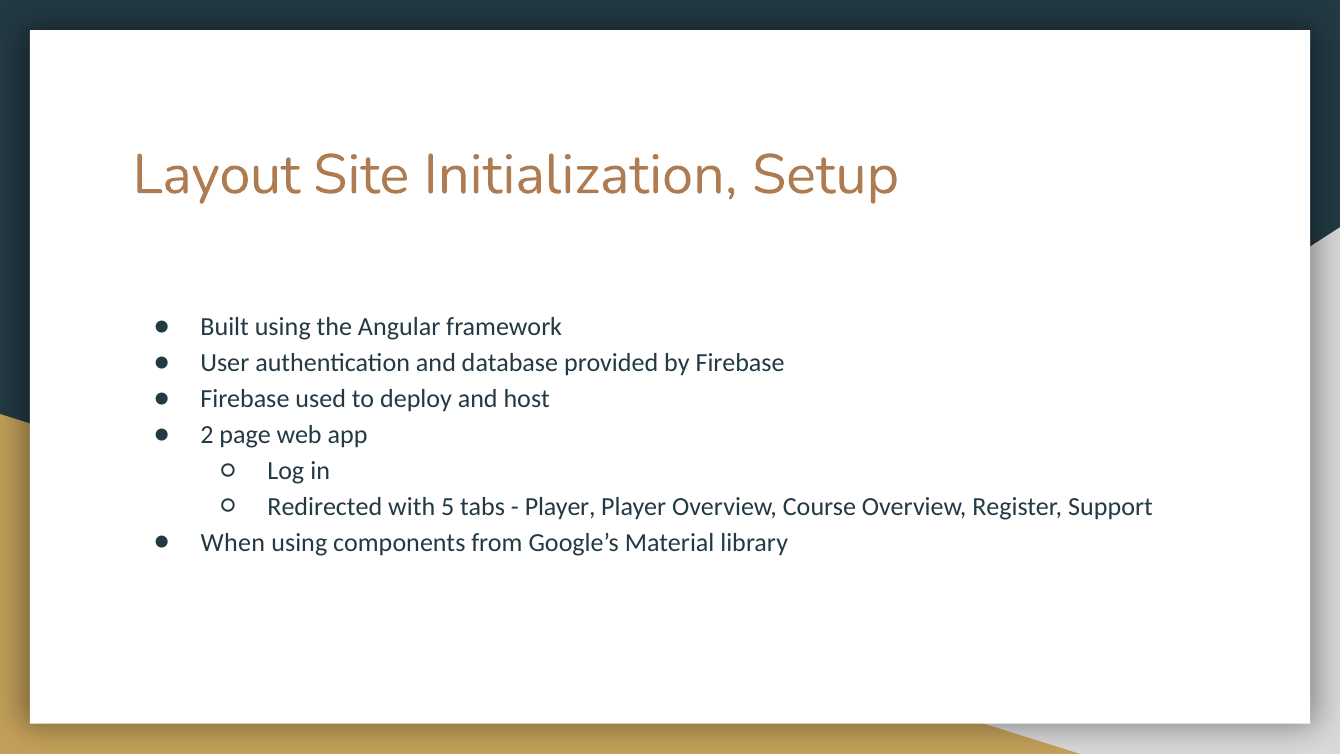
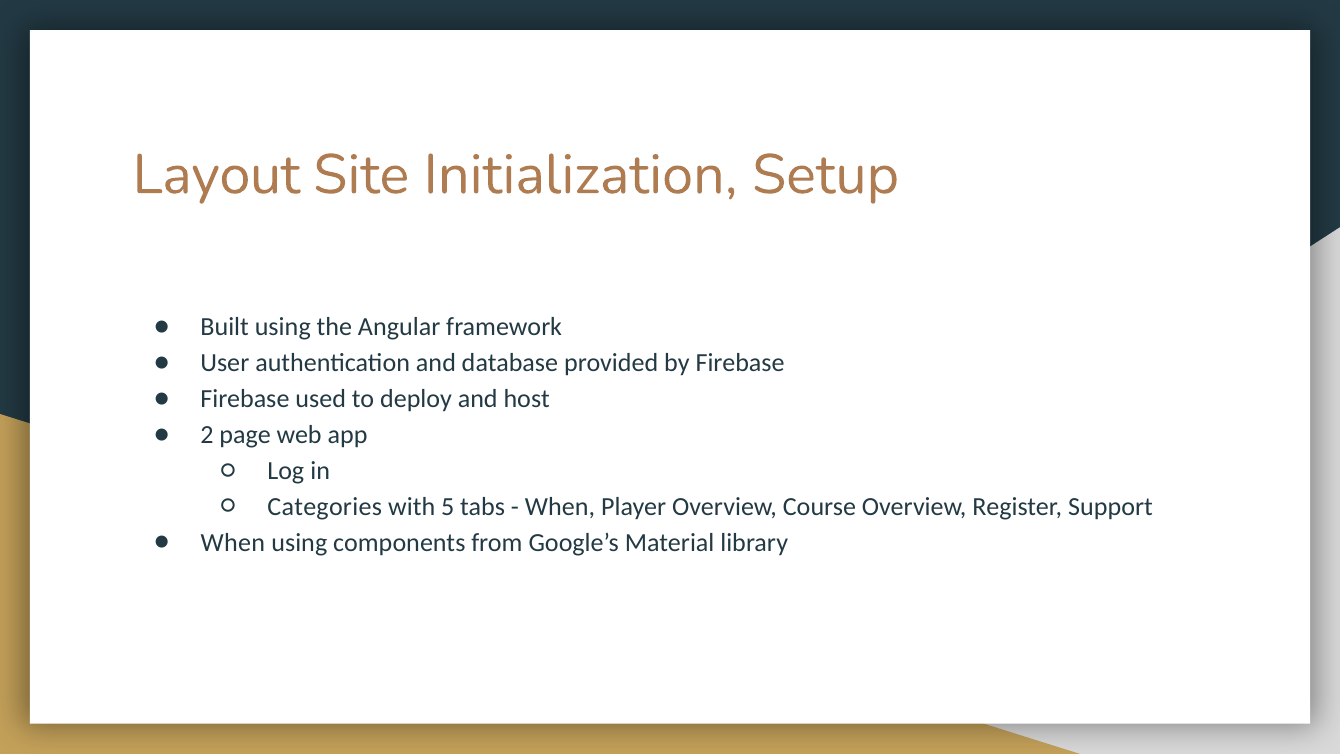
Redirected: Redirected -> Categories (325, 507)
Player: Player -> When (560, 507)
